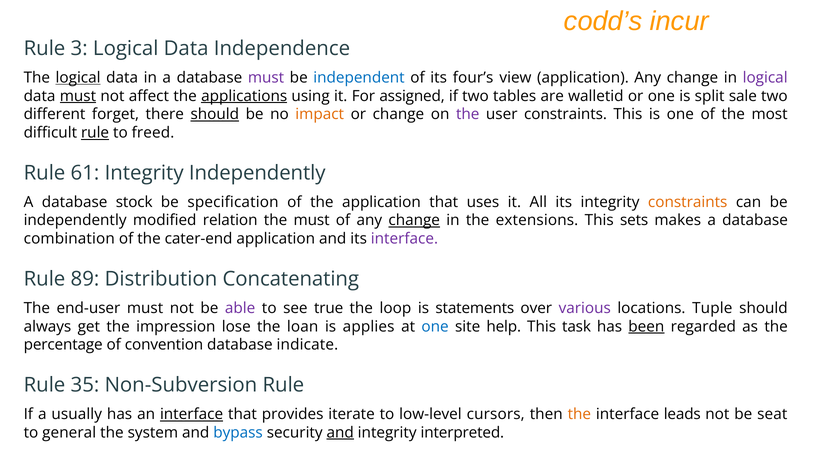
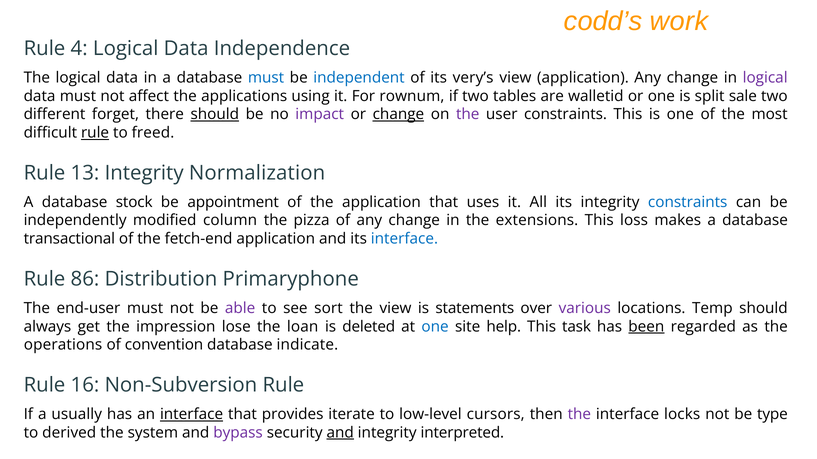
incur: incur -> work (679, 21)
3: 3 -> 4 (79, 49)
logical underline: present -> none (78, 78)
must colour: purple -> blue (266, 78)
four’s: four’s -> very’s (473, 78)
must underline: present -> none (78, 96)
applications underline: present -> none (244, 96)
assigned: assigned -> rownum (412, 96)
impact colour: orange -> purple (320, 115)
change underline: none -> present (398, 115)
61: 61 -> 13 (85, 173)
Integrity Independently: Independently -> Normalization (257, 173)
specification: specification -> appointment (233, 202)
constraints colour: orange -> blue (688, 202)
relation: relation -> column (230, 221)
the must: must -> pizza (312, 221)
change underline: present -> none (414, 221)
sets: sets -> loss (634, 221)
combination: combination -> transactional (69, 239)
cater-end: cater-end -> fetch-end (199, 239)
interface colour: purple -> blue (404, 239)
89: 89 -> 86 (85, 279)
Concatenating: Concatenating -> Primaryphone (291, 279)
true: true -> sort (329, 309)
the loop: loop -> view (396, 309)
Tuple: Tuple -> Temp (712, 309)
applies: applies -> deleted (369, 327)
percentage: percentage -> operations (63, 345)
35: 35 -> 16 (85, 385)
the colour: orange -> purple (579, 415)
leads: leads -> locks (682, 415)
seat: seat -> type (772, 415)
general: general -> derived (69, 433)
bypass colour: blue -> purple (238, 433)
